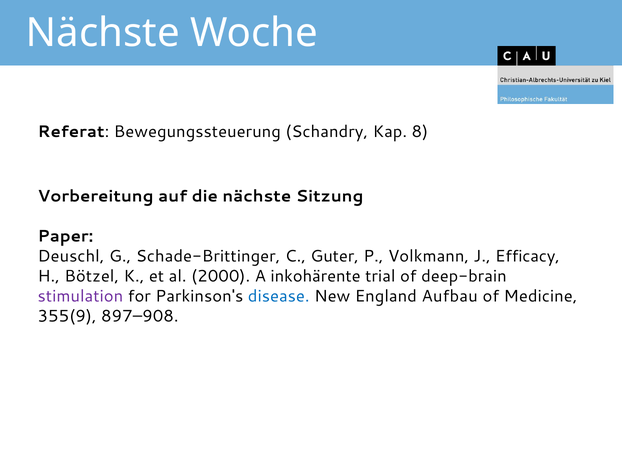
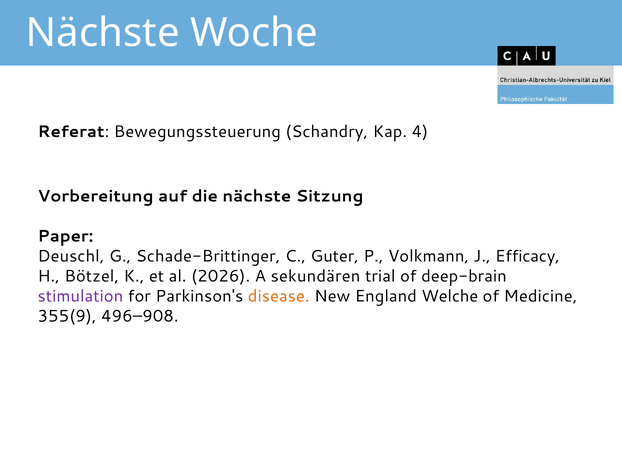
8: 8 -> 4 (420, 132)
2000: 2000 -> 2026 (221, 276)
inkohärente: inkohärente -> sekundären (315, 276)
disease colour: blue -> orange (279, 296)
Aufbau: Aufbau -> Welche (450, 296)
897–908: 897–908 -> 496–908 (140, 316)
